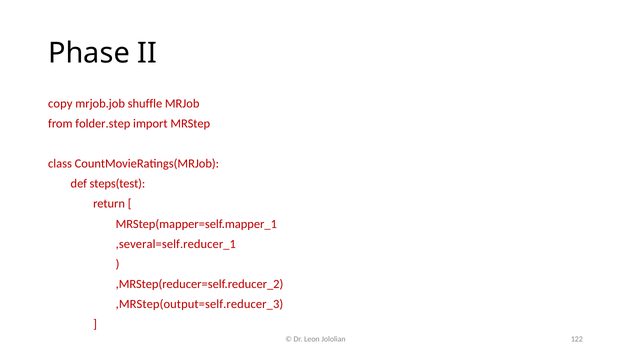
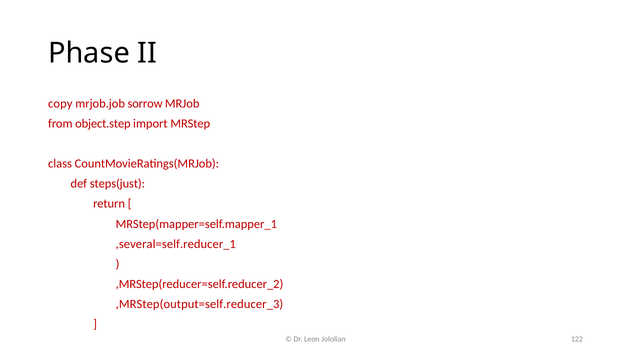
shuffle: shuffle -> sorrow (145, 104)
folder.step: folder.step -> object.step (103, 124)
steps(test: steps(test -> steps(just (117, 184)
